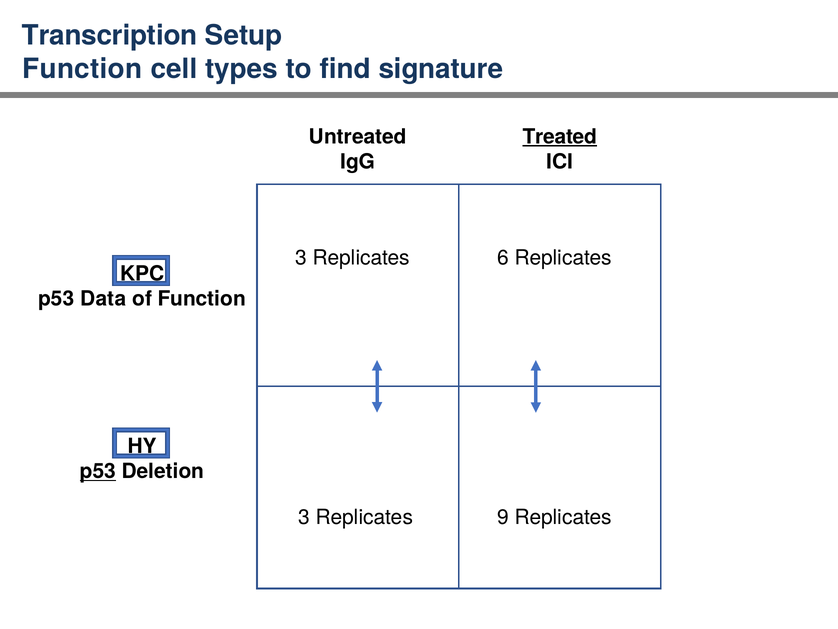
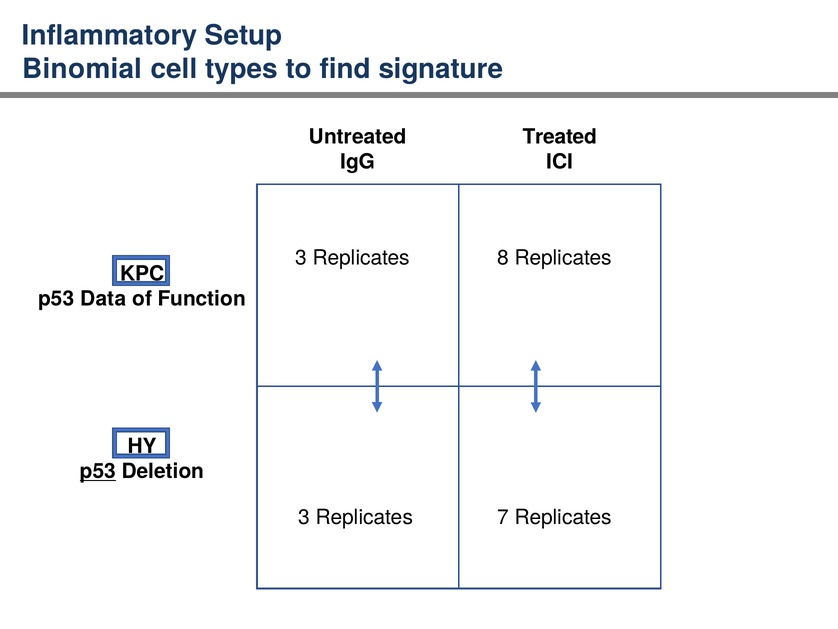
Transcription: Transcription -> Inflammatory (110, 35)
Function: Function -> Binomial (82, 69)
Treated underline: present -> none (560, 137)
6: 6 -> 8 (503, 258)
9: 9 -> 7 (503, 517)
